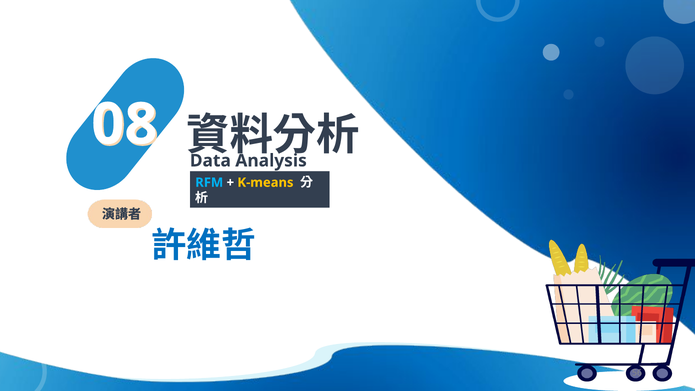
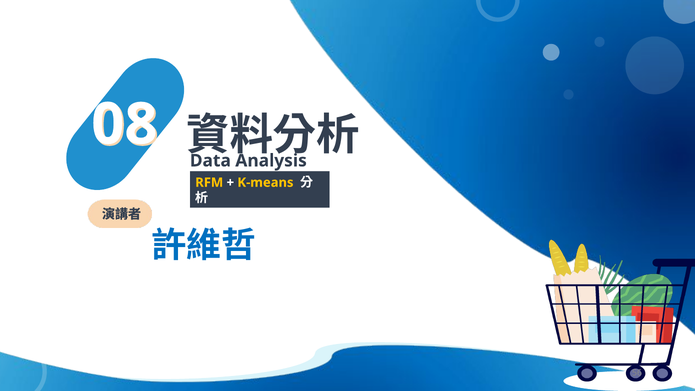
RFM colour: light blue -> yellow (209, 183)
